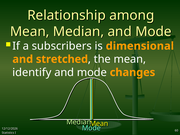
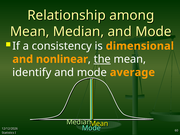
subscribers: subscribers -> consistency (62, 46)
stretched: stretched -> nonlinear (62, 59)
the underline: none -> present (102, 59)
changes: changes -> average (132, 72)
